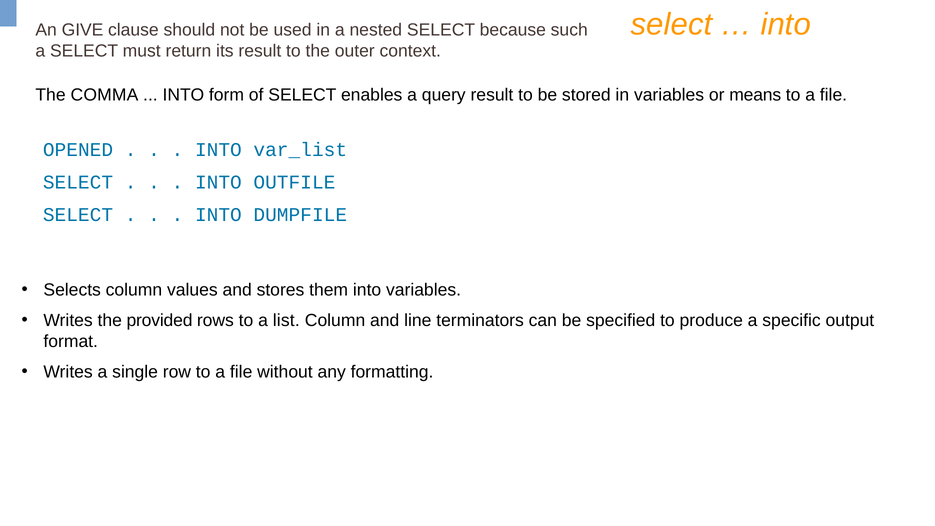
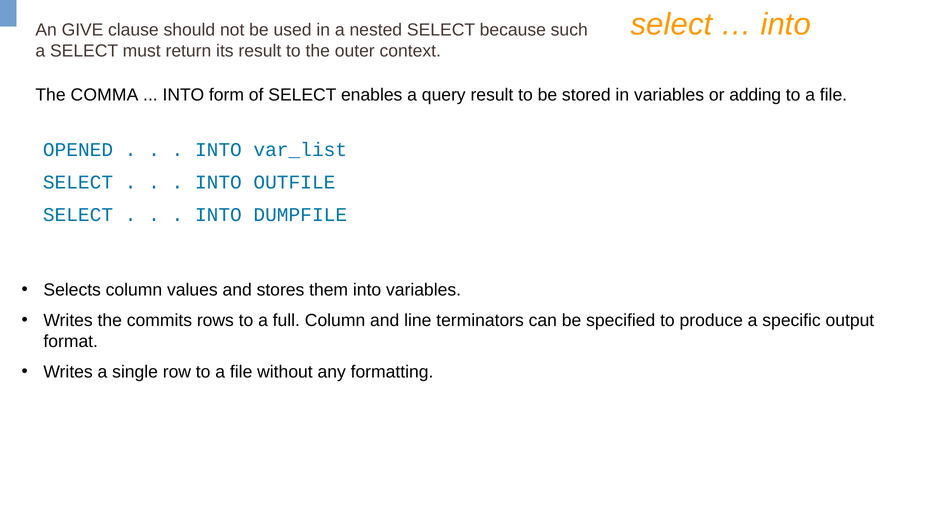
means: means -> adding (755, 95)
provided: provided -> commits (159, 320)
list: list -> full (286, 320)
